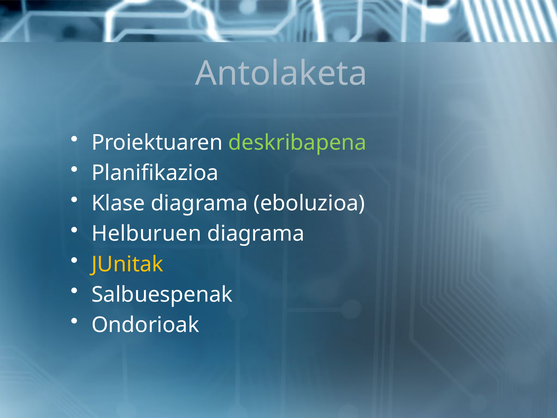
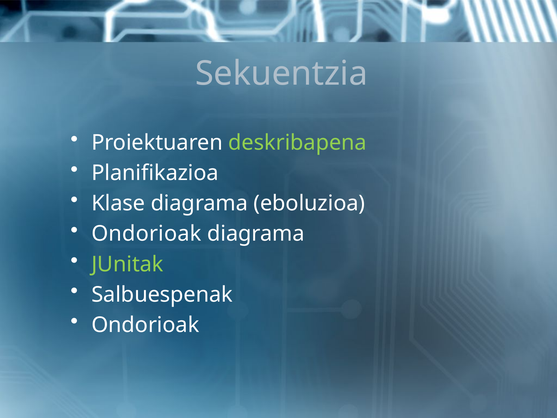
Antolaketa: Antolaketa -> Sekuentzia (281, 73)
Helburuen: Helburuen -> Ondorioak (146, 234)
JUnitak colour: yellow -> light green (127, 264)
